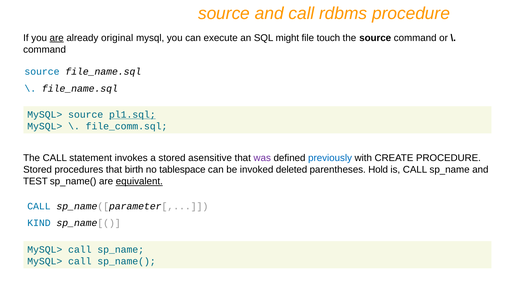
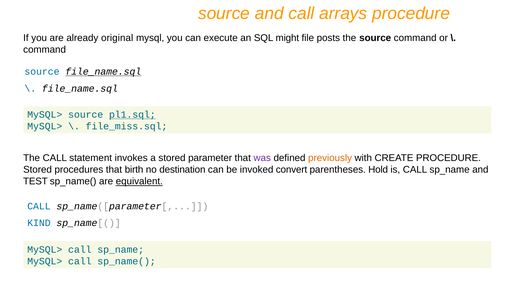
rdbms: rdbms -> arrays (343, 14)
are underline: present -> none (57, 38)
touch: touch -> posts (328, 38)
file_name.sql underline: none -> present (103, 72)
file_comm.sql: file_comm.sql -> file_miss.sql (127, 126)
asensitive: asensitive -> parameter (210, 158)
previously colour: blue -> orange (330, 158)
tablespace: tablespace -> destination (182, 170)
deleted: deleted -> convert (292, 170)
